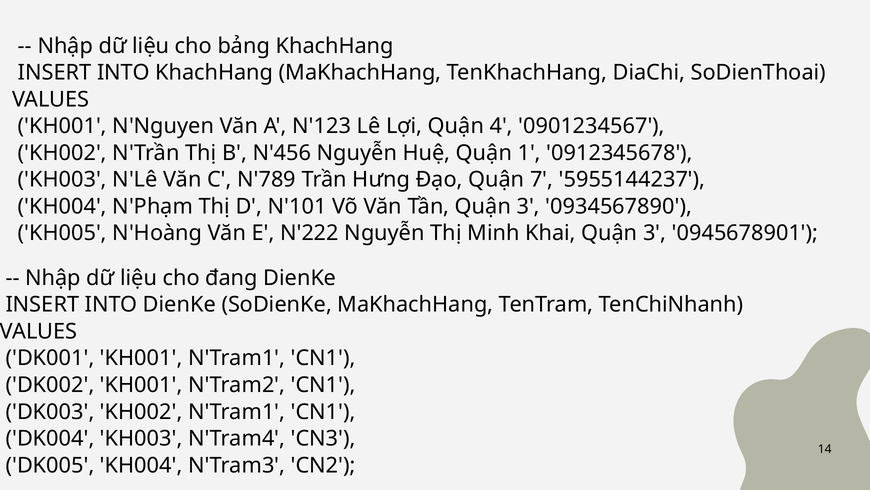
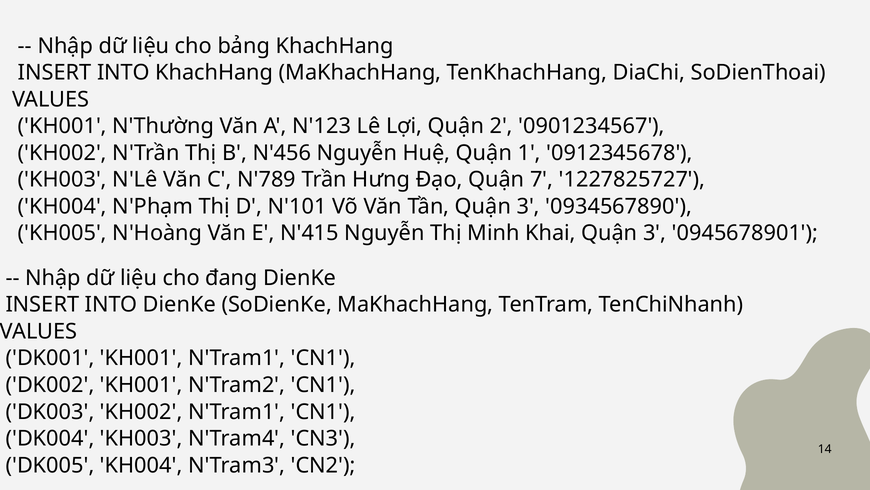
N'Nguyen: N'Nguyen -> N'Thường (163, 126)
4: 4 -> 2 (501, 126)
5955144237: 5955144237 -> 1227825727 (632, 180)
N'222: N'222 -> N'415 (310, 233)
